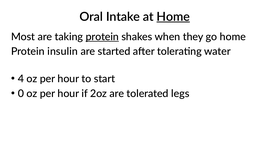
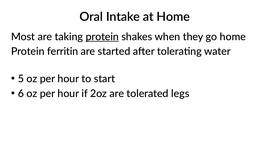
Home underline: present -> none (173, 17)
insulin: insulin -> ferritin (63, 51)
4: 4 -> 5 (21, 79)
0: 0 -> 6 (21, 93)
